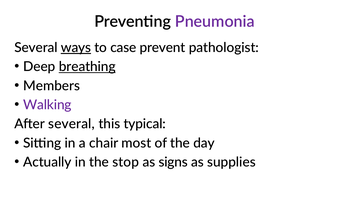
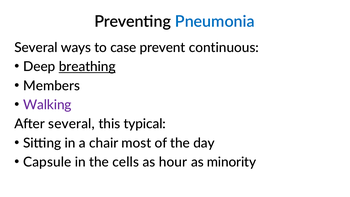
Pneumonia colour: purple -> blue (215, 22)
ways underline: present -> none (76, 48)
pathologist: pathologist -> continuous (224, 48)
Actually: Actually -> Capsule (47, 162)
stop: stop -> cells (126, 162)
signs: signs -> hour (173, 162)
supplies: supplies -> minority (231, 162)
